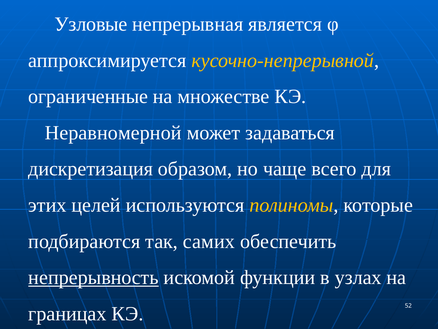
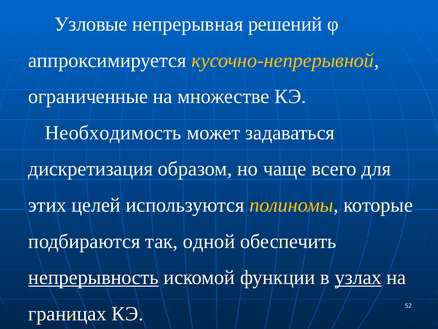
является: является -> решений (285, 24)
Неравномерной: Неравномерной -> Необходимость (113, 133)
самих: самих -> одной (209, 241)
узлах underline: none -> present (358, 277)
